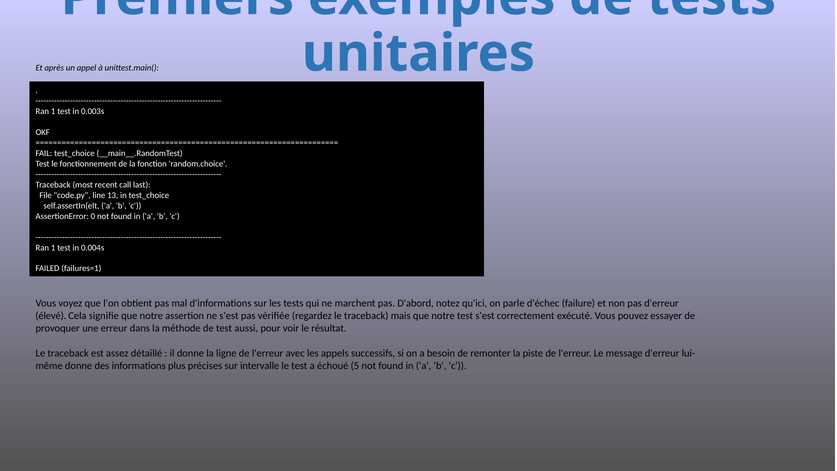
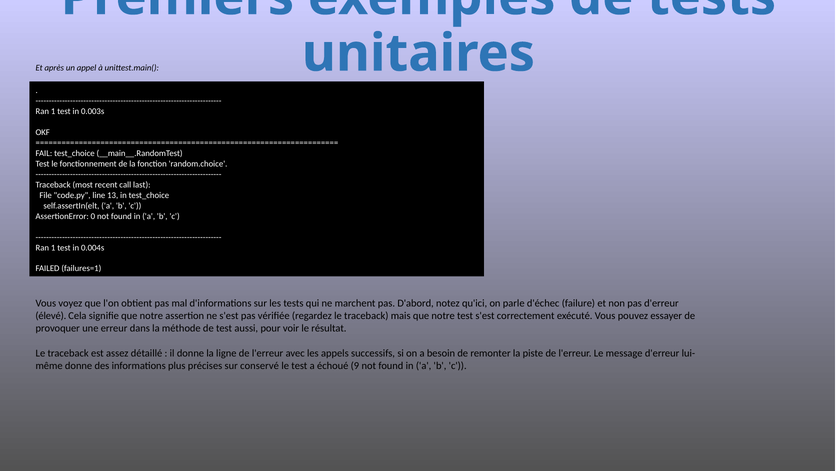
intervalle: intervalle -> conservé (260, 366)
5: 5 -> 9 (355, 366)
